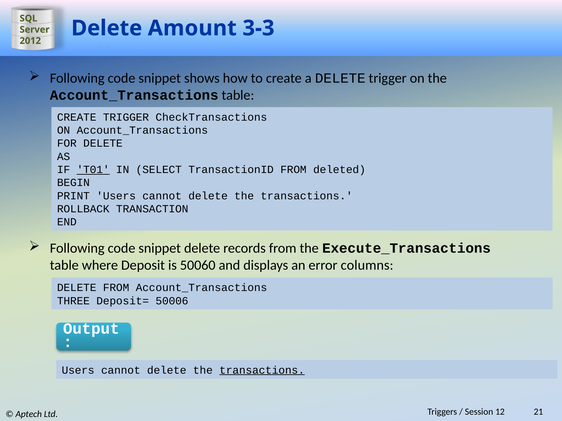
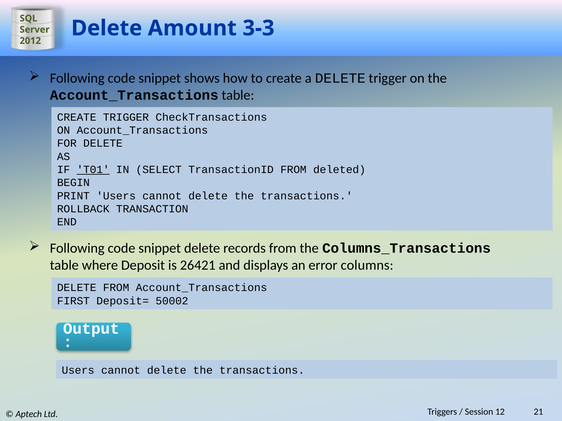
Execute_Transactions: Execute_Transactions -> Columns_Transactions (406, 249)
50060: 50060 -> 26421 (198, 265)
THREE: THREE -> FIRST (73, 301)
50006: 50006 -> 50002 (172, 301)
transactions underline: present -> none (262, 371)
